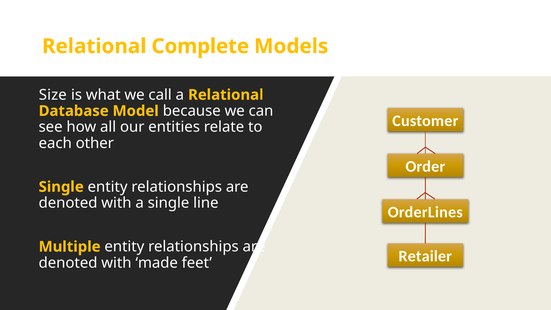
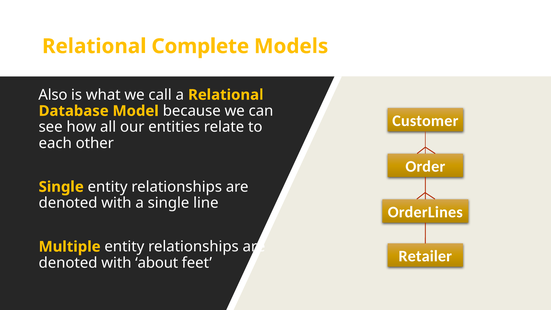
Size: Size -> Also (53, 95)
made: made -> about (157, 263)
